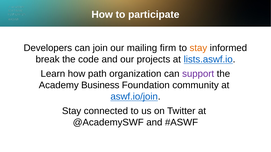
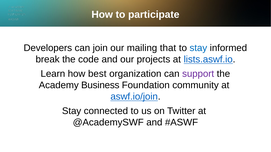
firm: firm -> that (168, 48)
stay colour: orange -> blue (198, 48)
path: path -> best (97, 74)
